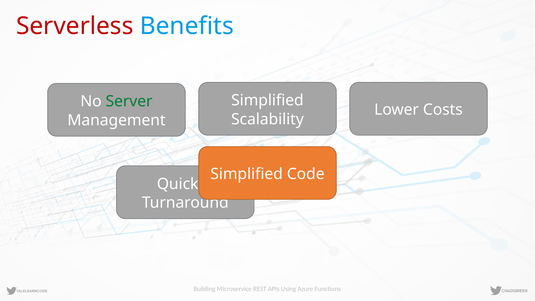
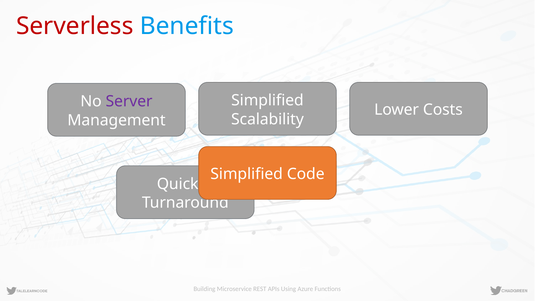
Server colour: green -> purple (129, 101)
